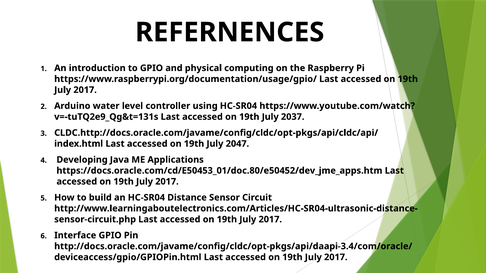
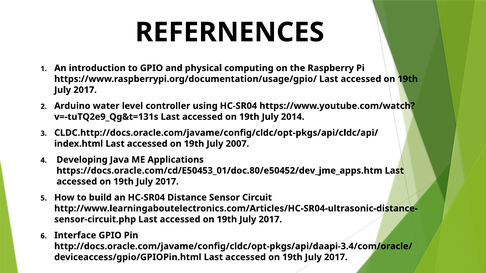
2037: 2037 -> 2014 (293, 117)
2047: 2047 -> 2007 (237, 144)
